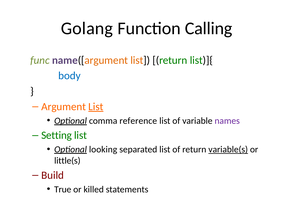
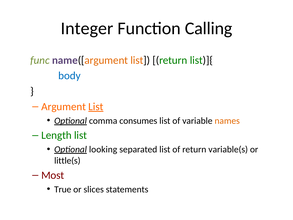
Golang: Golang -> Integer (87, 28)
reference: reference -> consumes (138, 121)
names colour: purple -> orange (227, 121)
Setting: Setting -> Length (57, 135)
variable(s underline: present -> none (228, 149)
Build: Build -> Most (53, 175)
killed: killed -> slices (94, 189)
